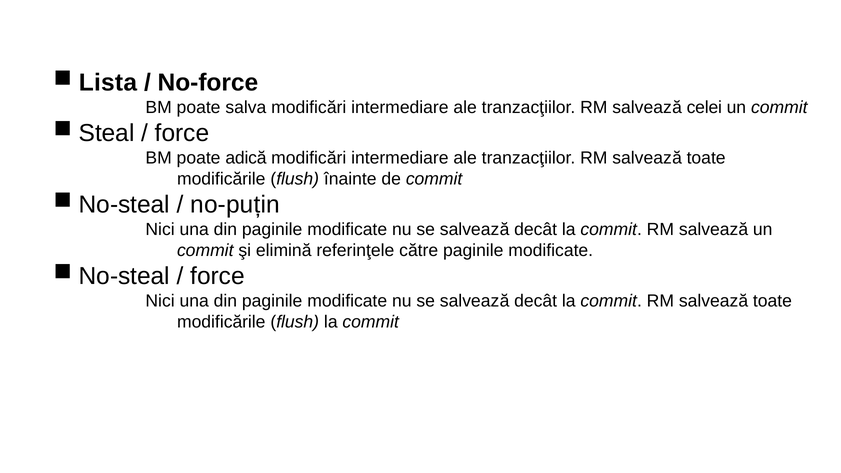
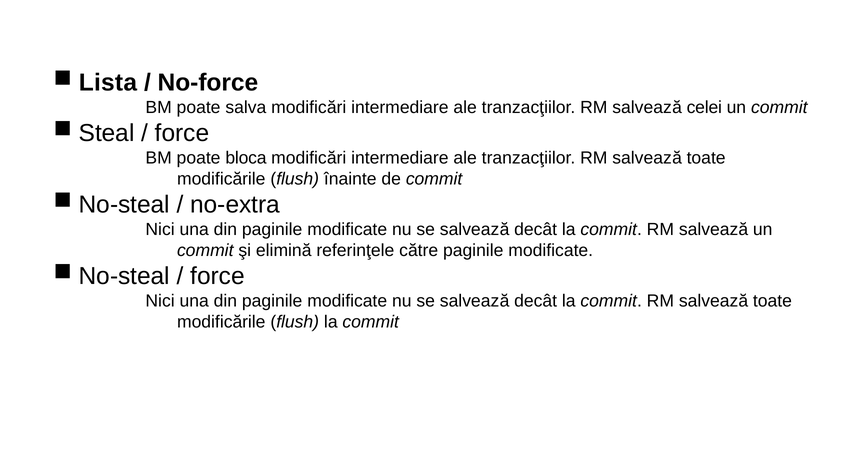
adică: adică -> bloca (246, 158)
no-puțin: no-puțin -> no-extra (235, 205)
